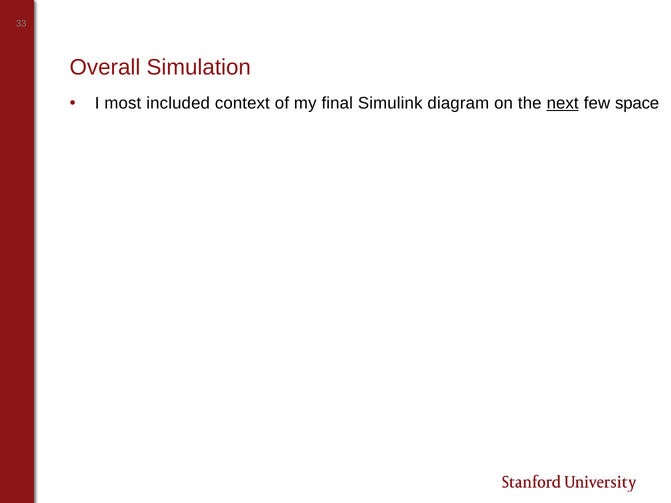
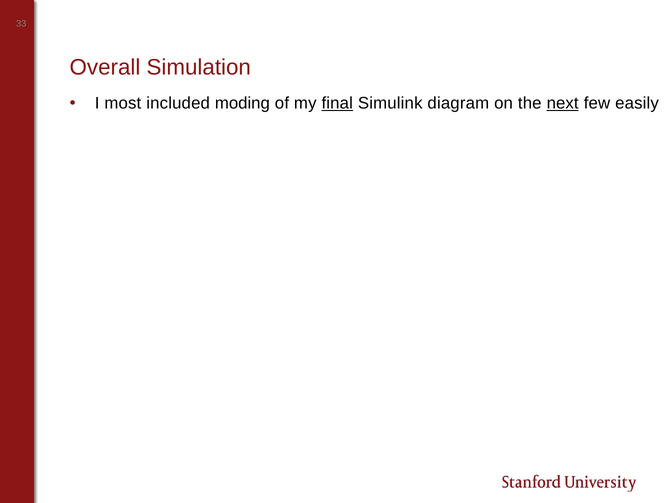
context: context -> moding (242, 104)
final underline: none -> present (337, 104)
space: space -> easily (637, 104)
